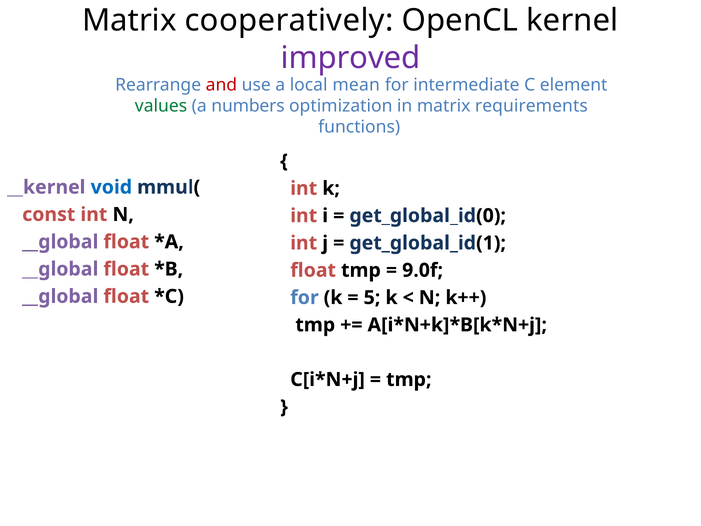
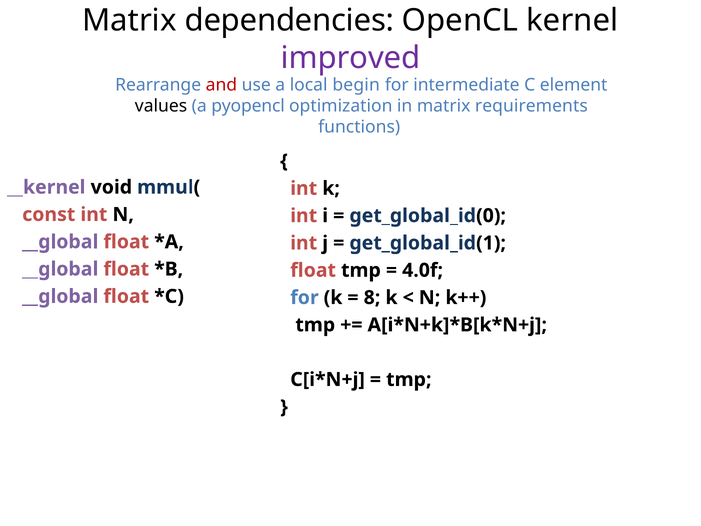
cooperatively: cooperatively -> dependencies (289, 20)
mean: mean -> begin (356, 85)
values colour: green -> black (161, 106)
numbers: numbers -> pyopencl (248, 106)
void colour: blue -> black (111, 187)
9.0f: 9.0f -> 4.0f (423, 270)
5: 5 -> 8 (372, 297)
